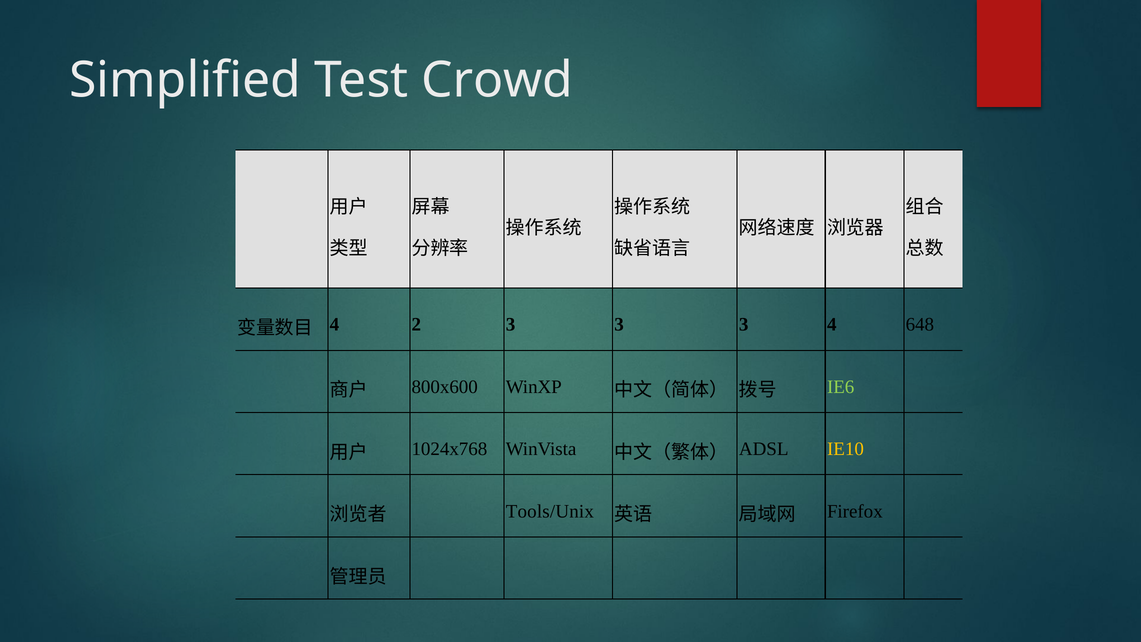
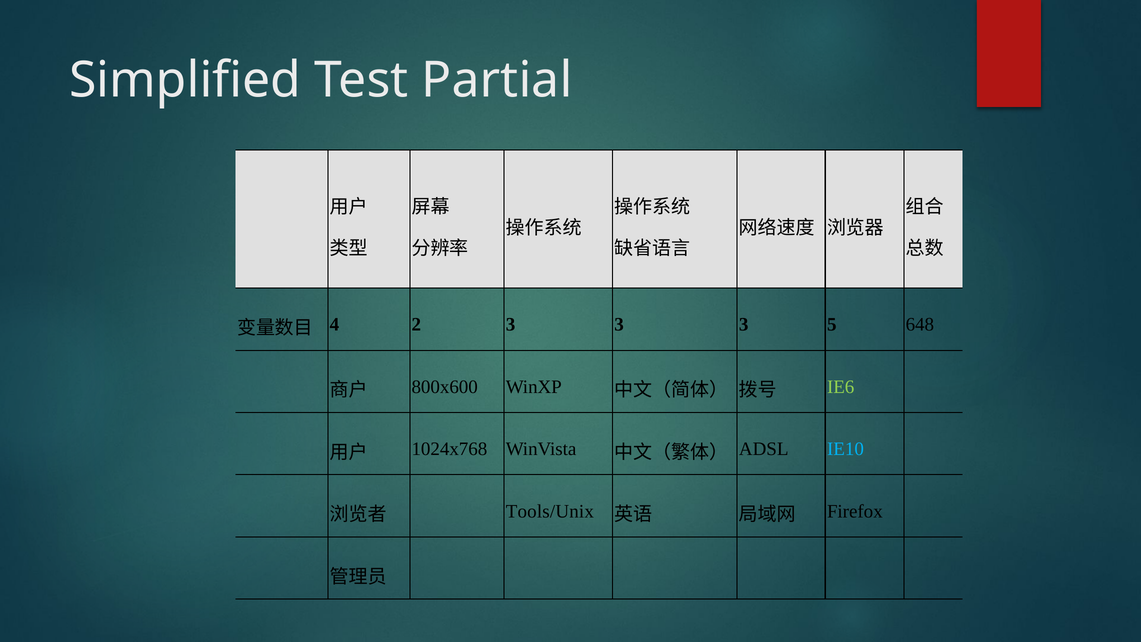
Crowd: Crowd -> Partial (497, 80)
3 4: 4 -> 5 (832, 325)
IE10 colour: yellow -> light blue (845, 449)
